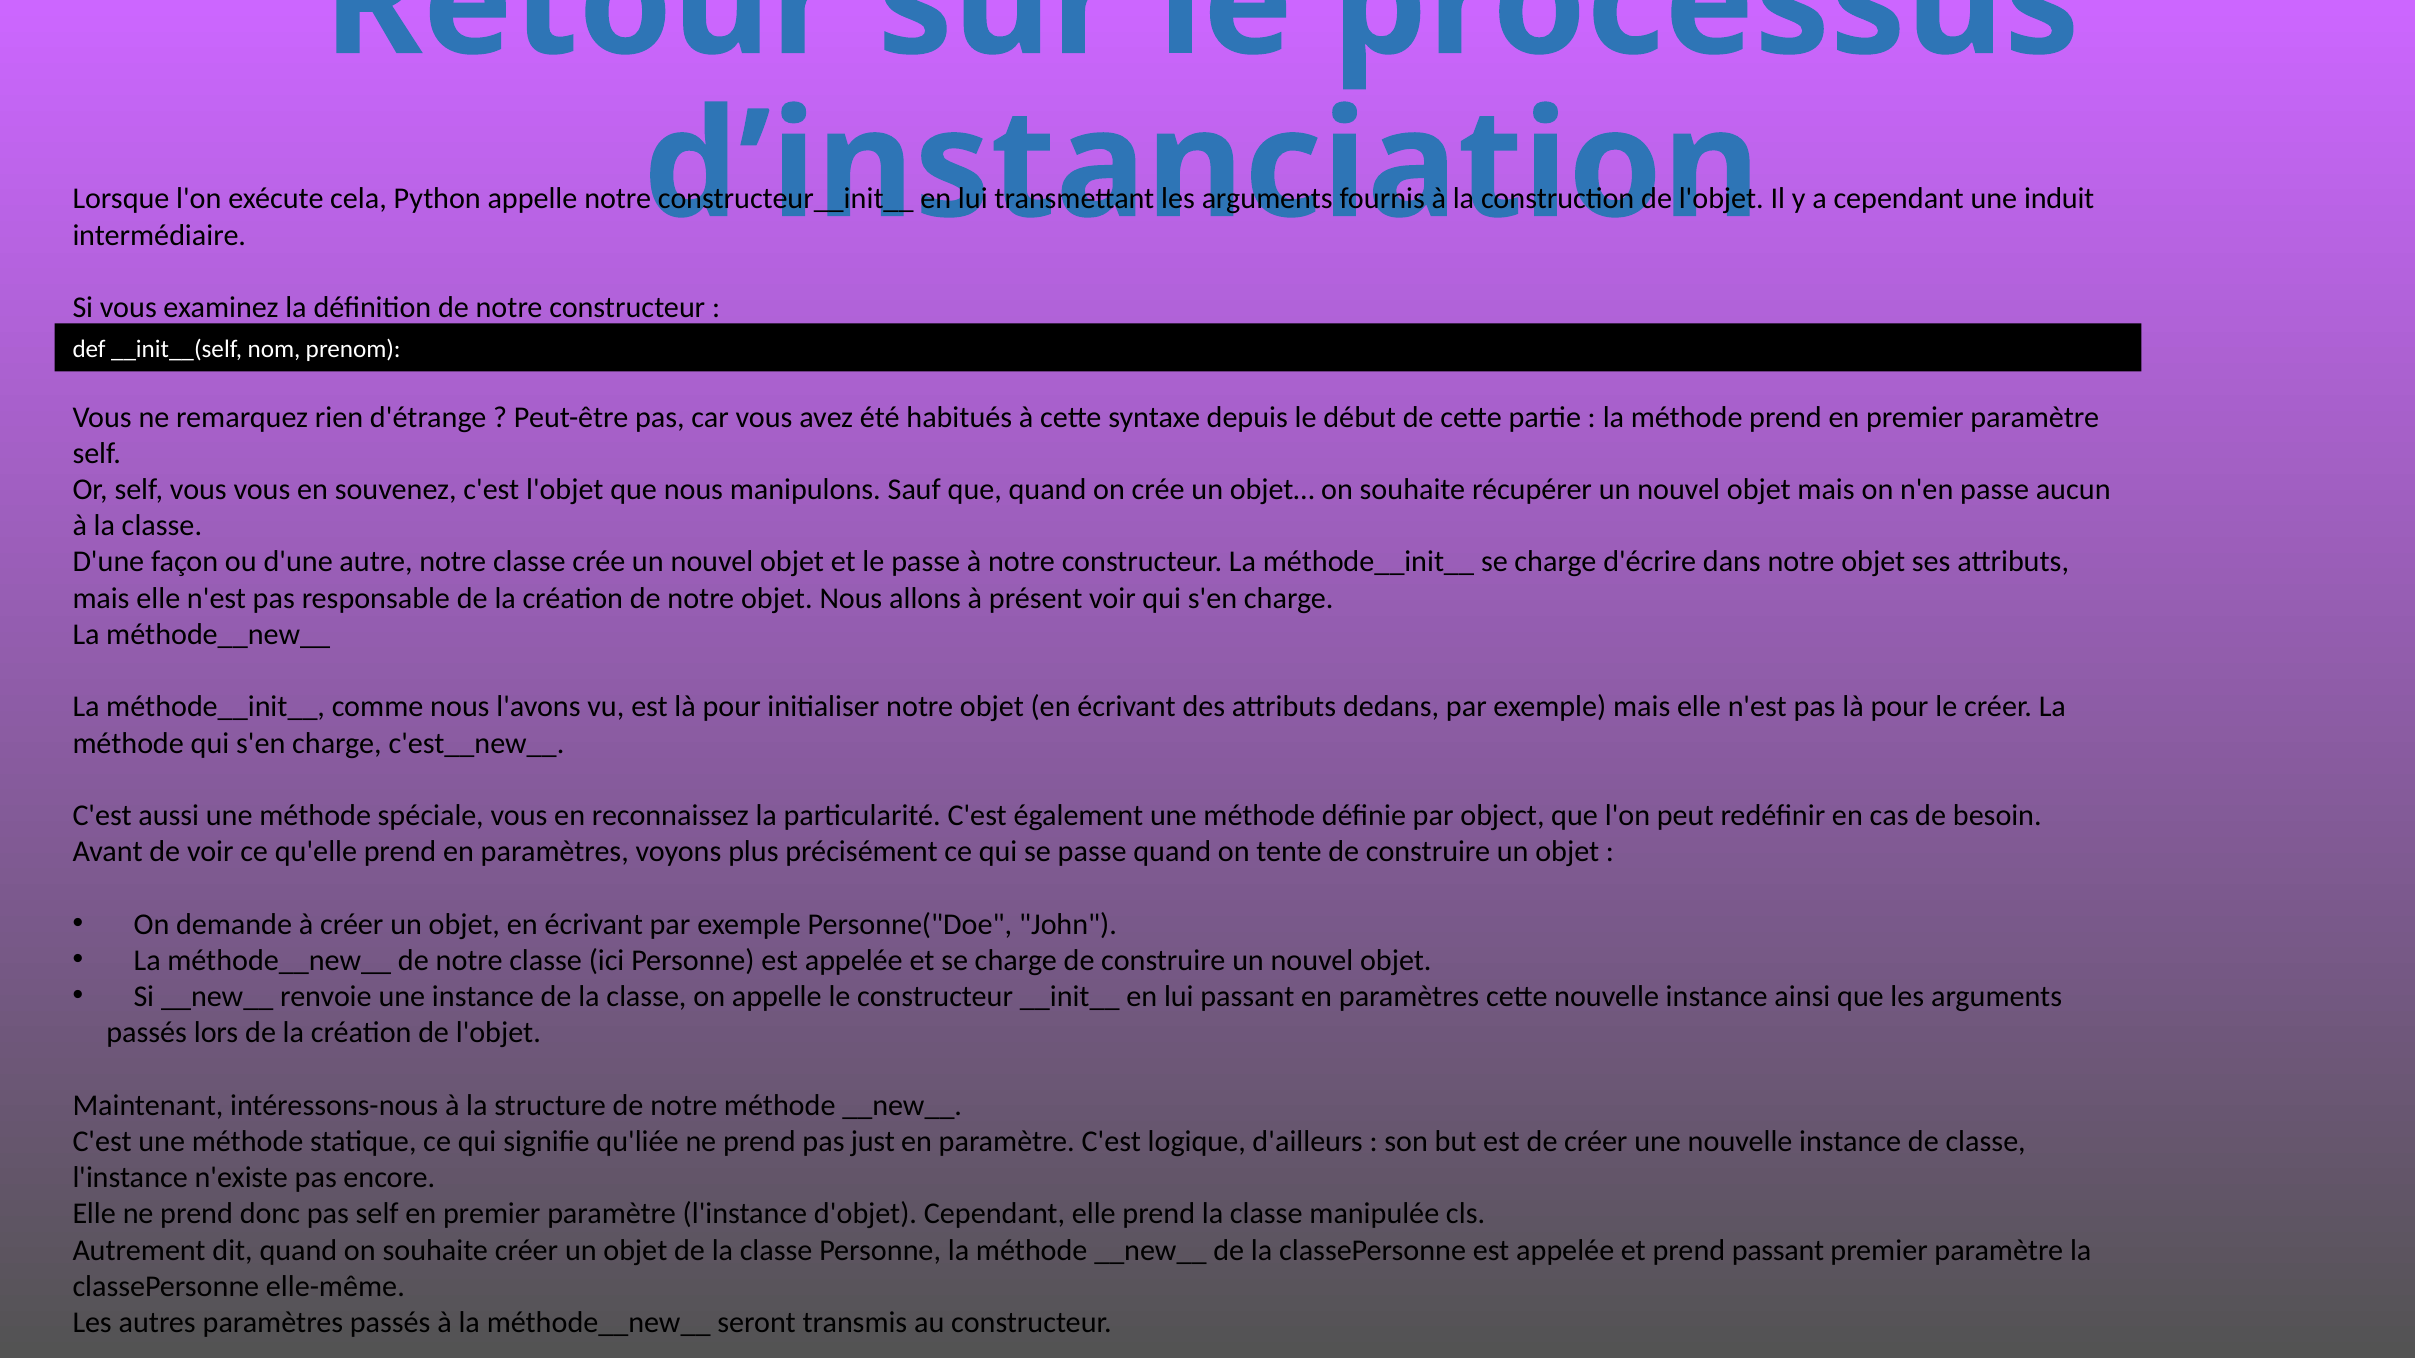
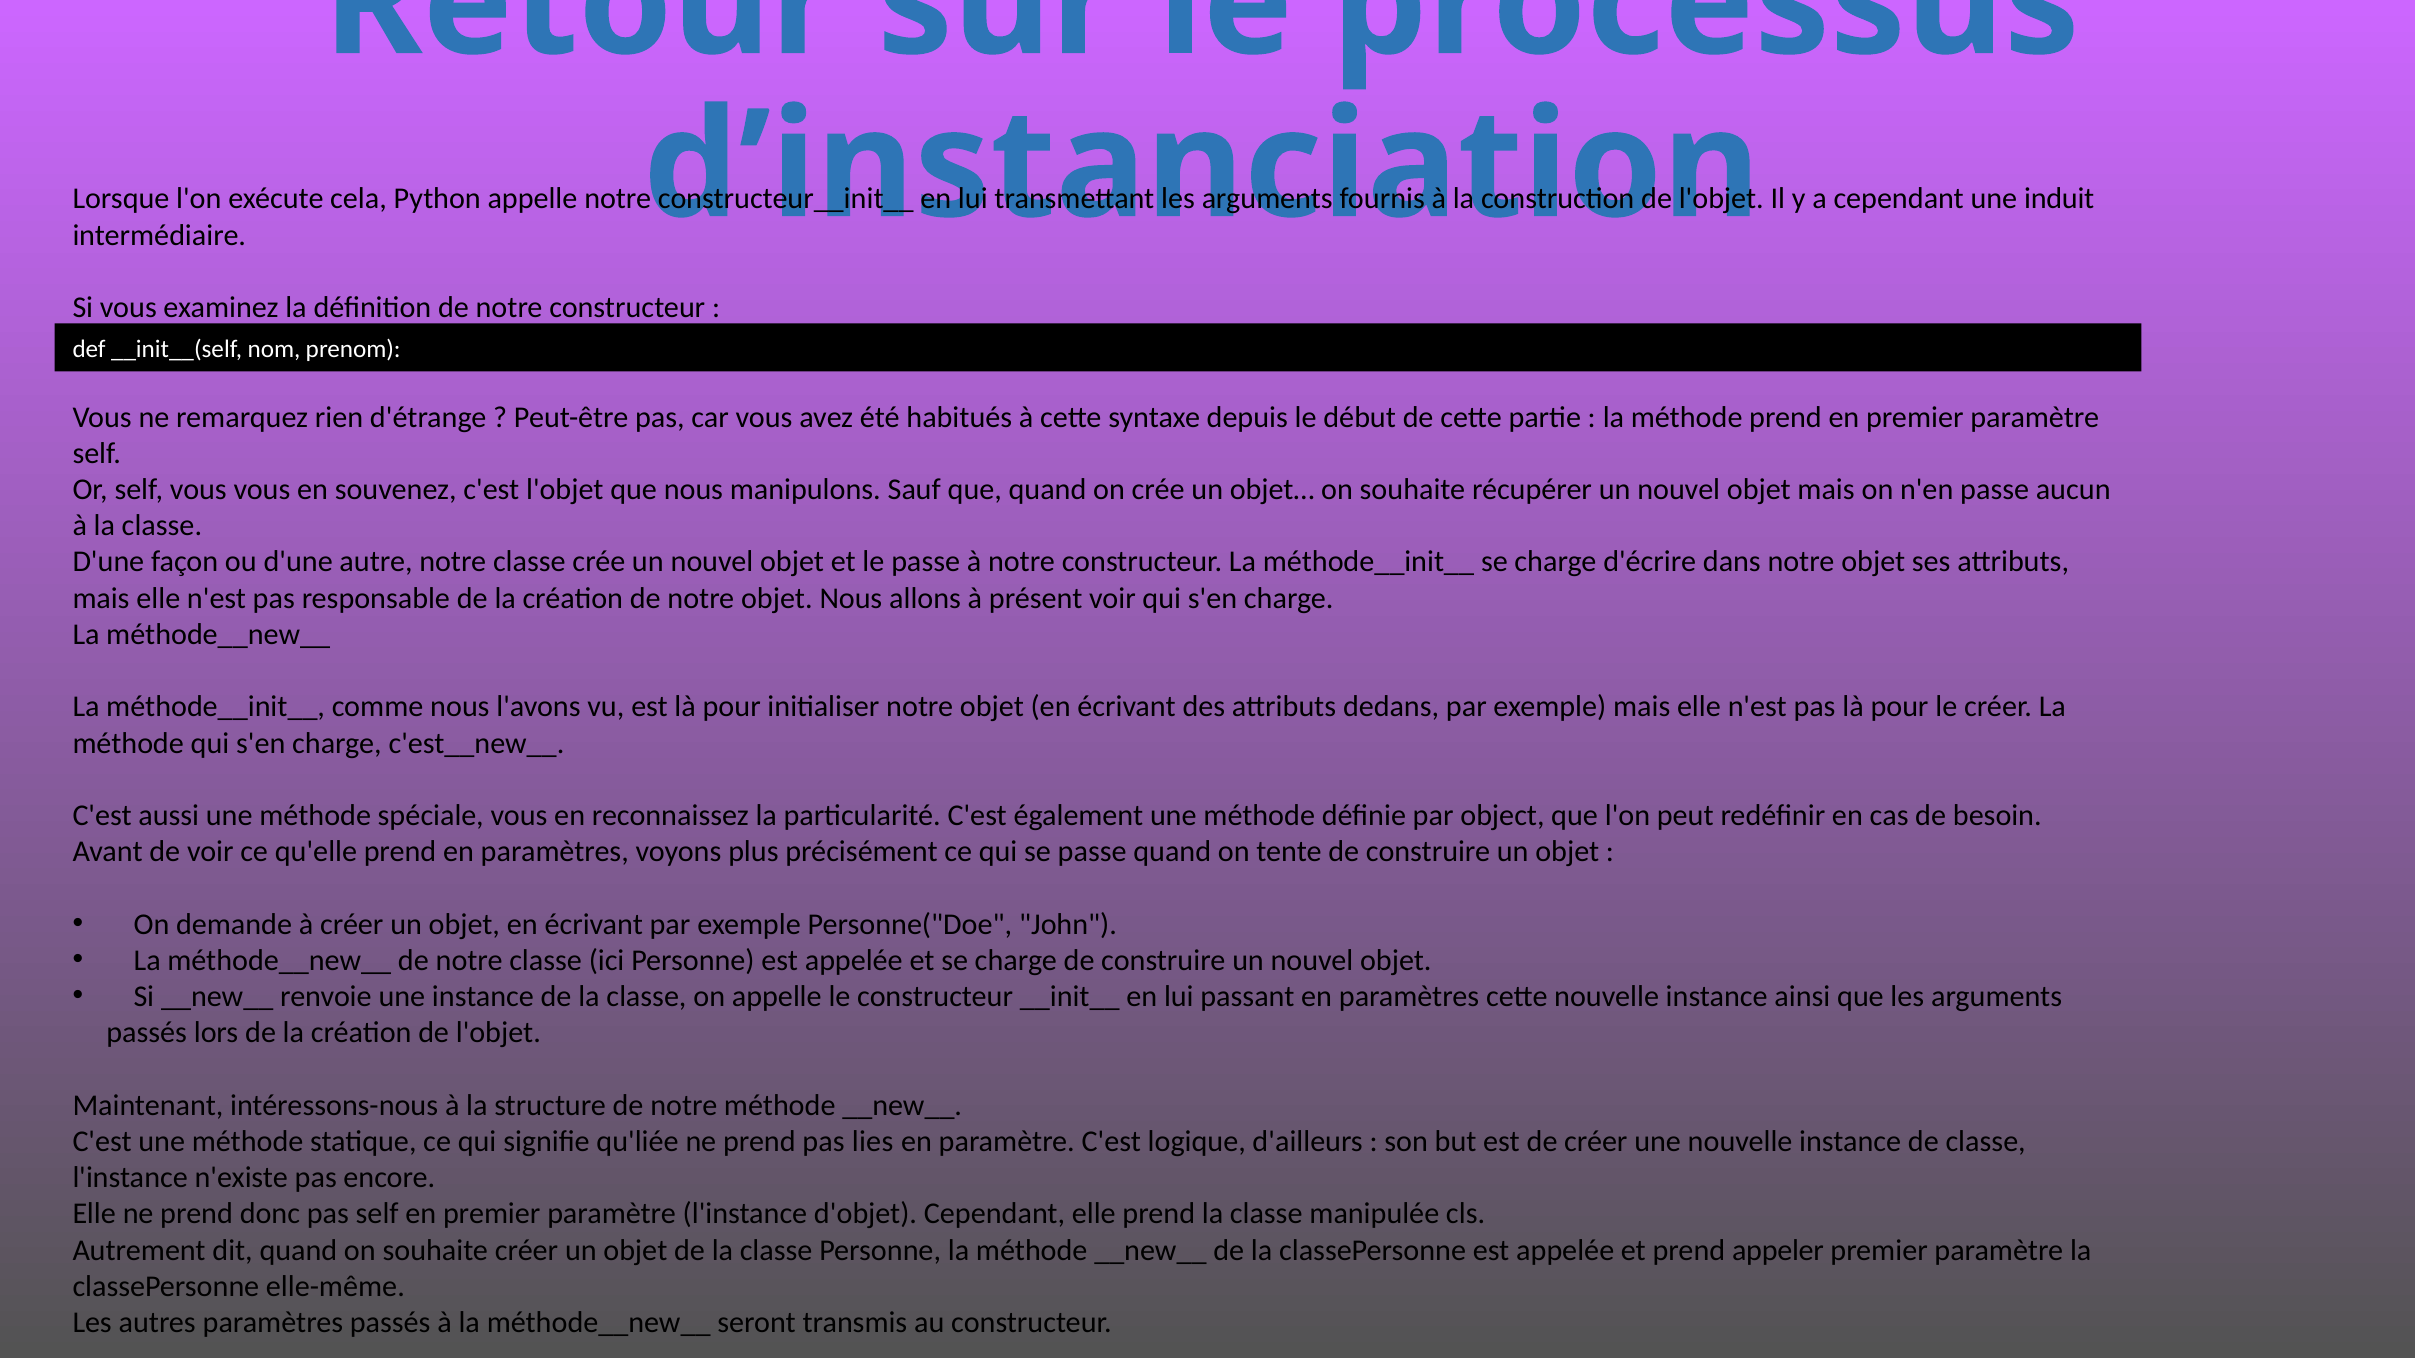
just: just -> lies (873, 1142)
prend passant: passant -> appeler (1778, 1250)
